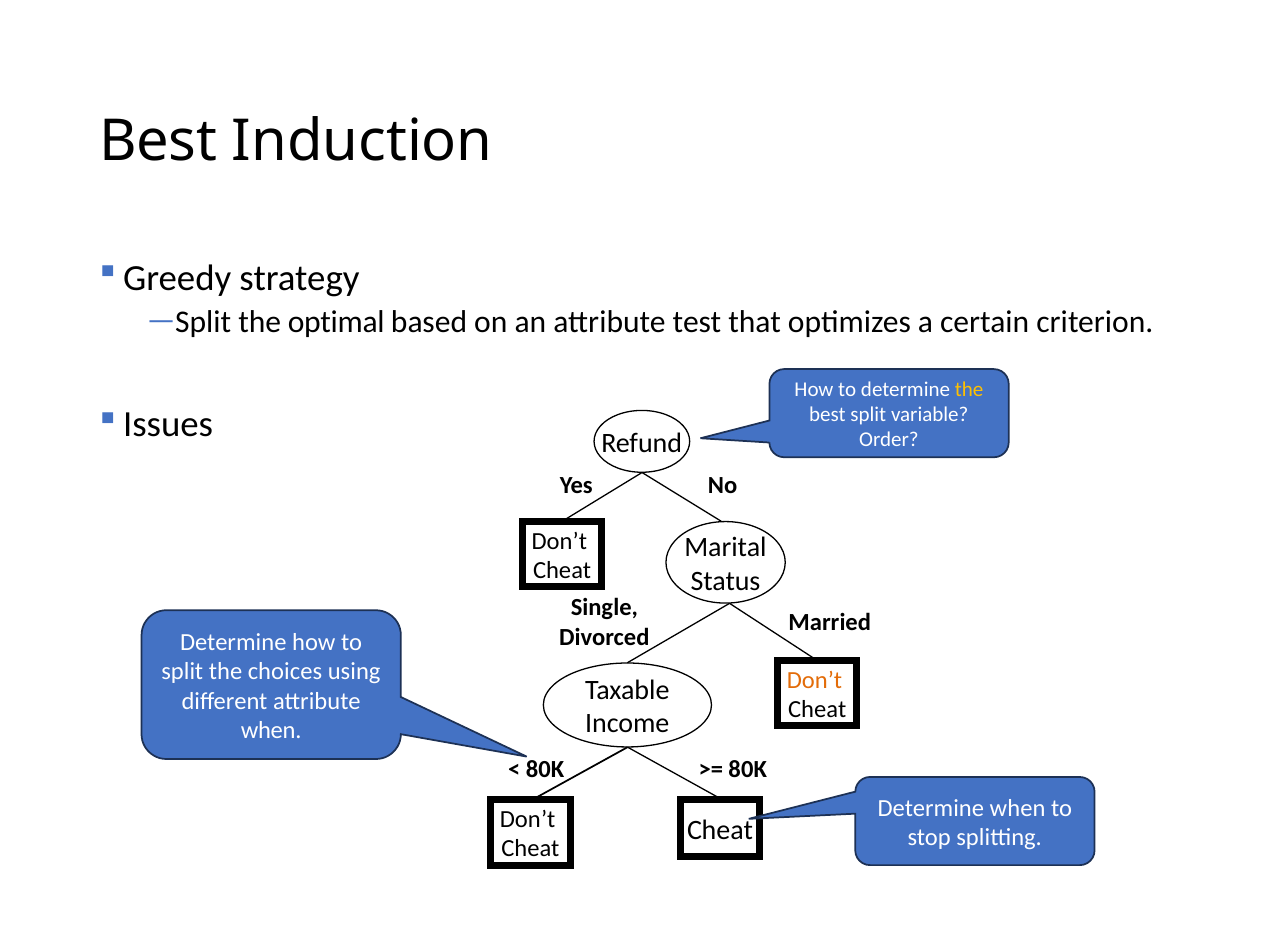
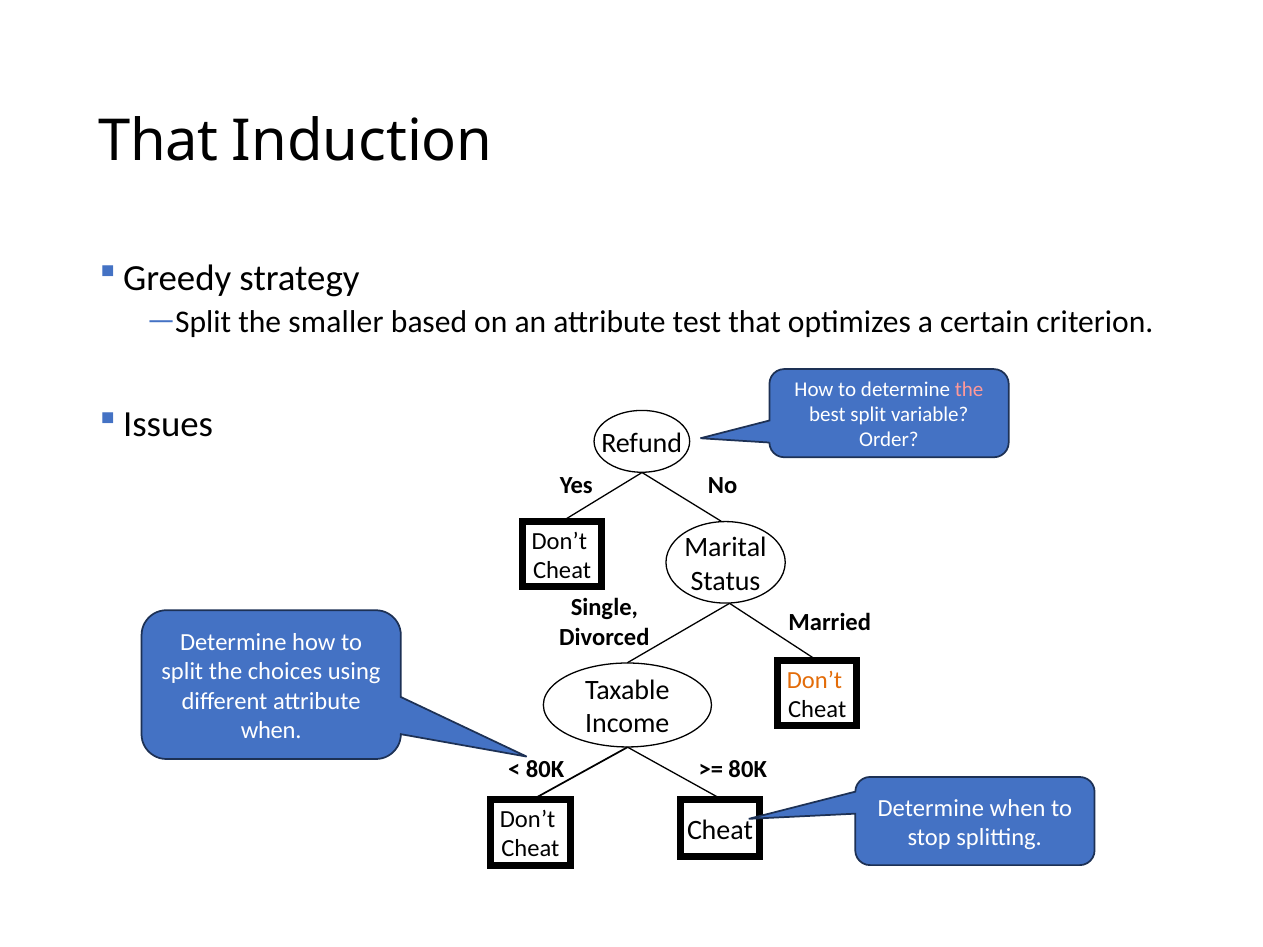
Best: Best -> That (158, 142)
optimal: optimal -> smaller (336, 322)
the colour: yellow -> pink (969, 389)
